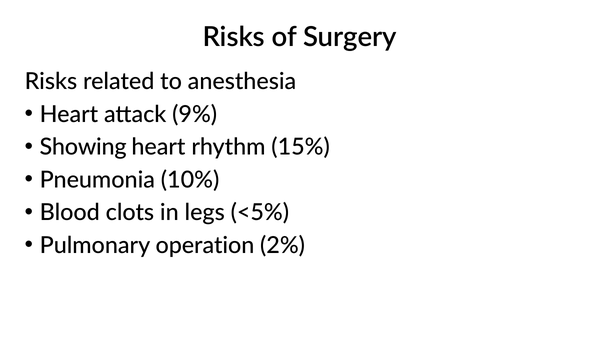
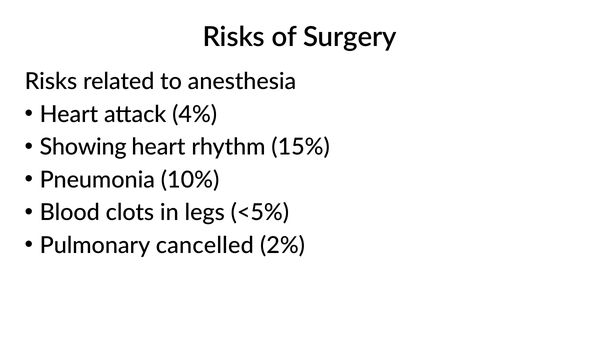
9%: 9% -> 4% (195, 115)
operation: operation -> cancelled (205, 246)
